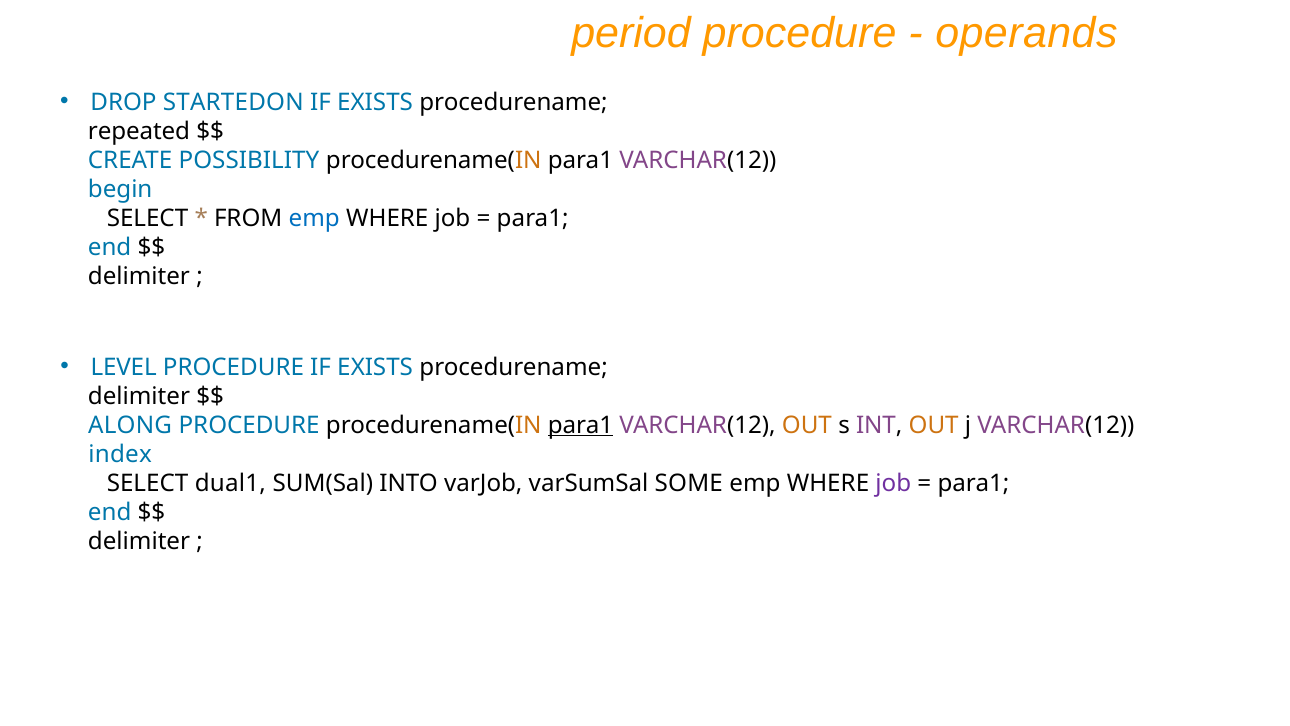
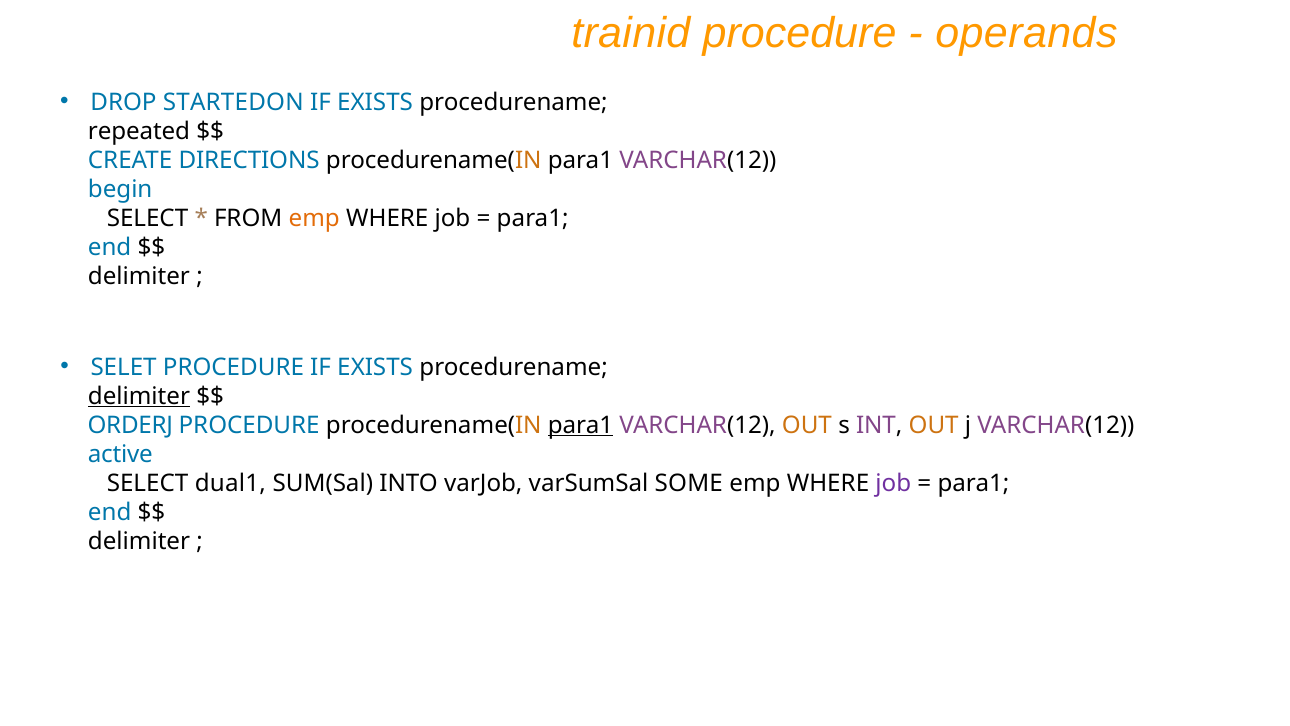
period: period -> trainid (631, 34)
POSSIBILITY: POSSIBILITY -> DIRECTIONS (249, 160)
emp colour: blue -> orange (314, 218)
LEVEL: LEVEL -> SELET (124, 367)
delimiter underline: none -> present (139, 396)
ALONG: ALONG -> ORDERJ (130, 425)
index: index -> active (120, 454)
